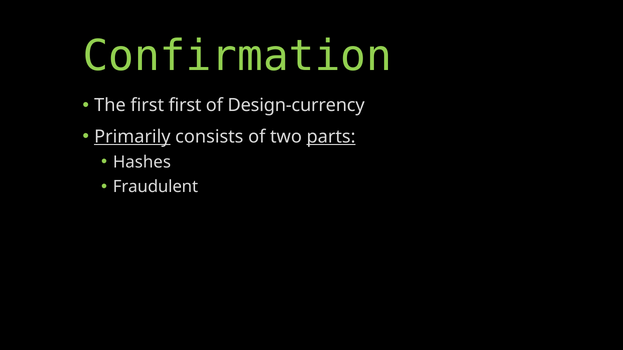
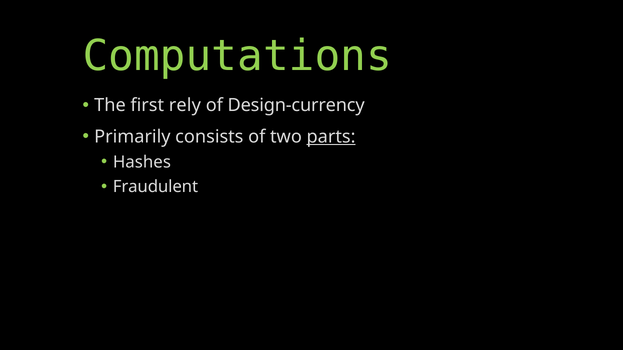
Confirmation: Confirmation -> Computations (237, 56)
first first: first -> rely (185, 105)
Primarily underline: present -> none (132, 137)
